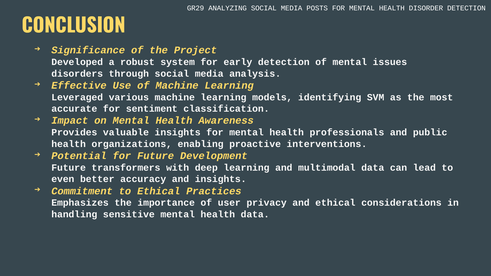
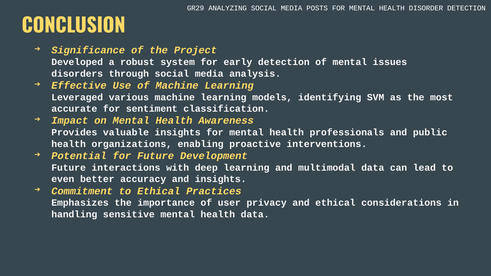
transformers: transformers -> interactions (126, 168)
